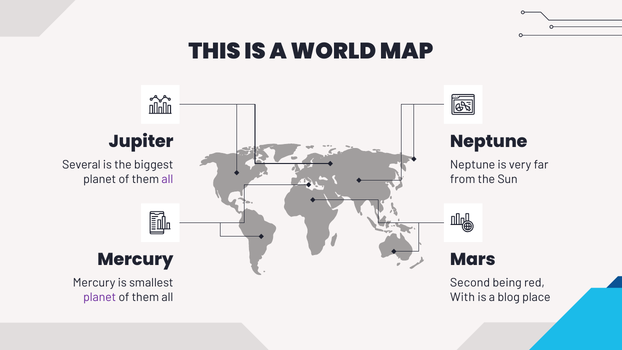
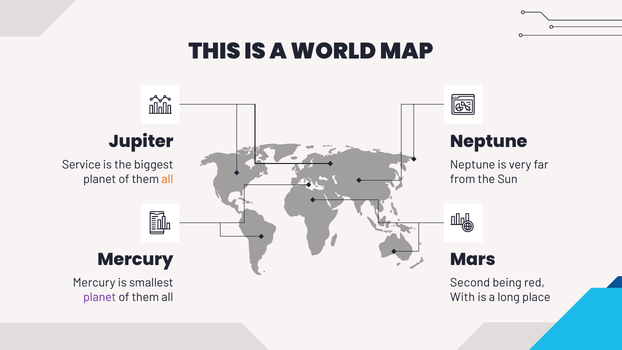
Several: Several -> Service (81, 165)
all colour: purple -> orange (167, 179)
blog: blog -> long (509, 297)
